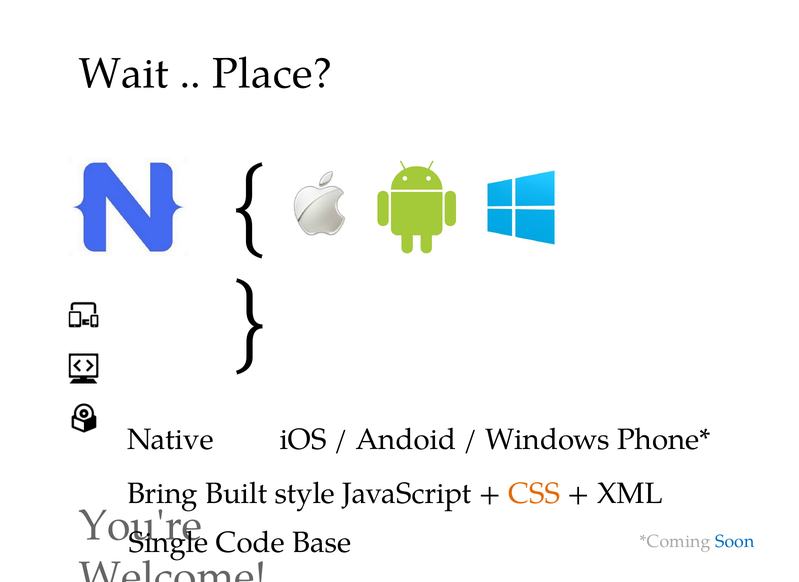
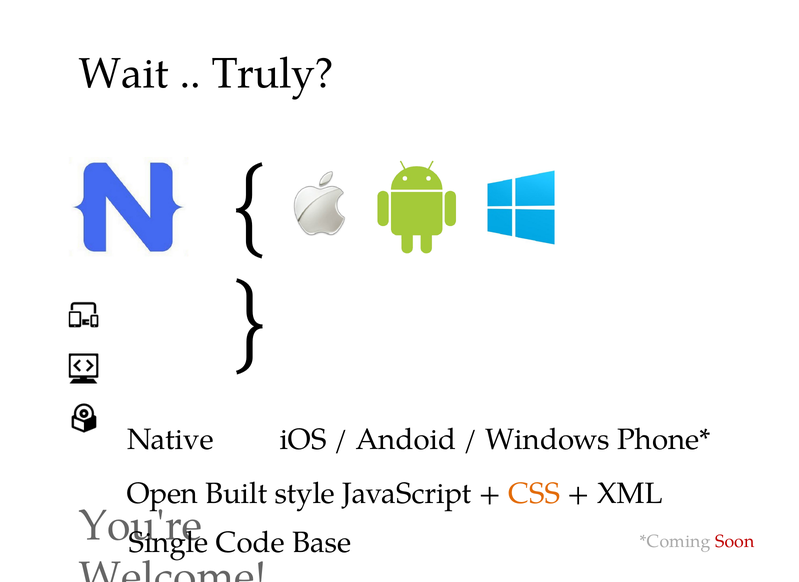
Place: Place -> Truly (273, 74)
Bring: Bring -> Open (162, 494)
Soon colour: blue -> red (735, 542)
